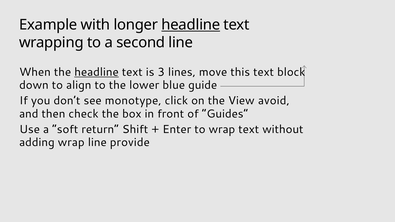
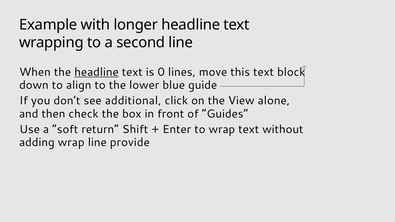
headline underline: present -> none (191, 25)
3: 3 -> 0 (161, 72)
monotype: monotype -> additional (133, 101)
avoid: avoid -> alone (274, 101)
